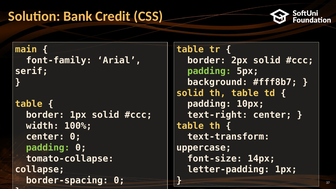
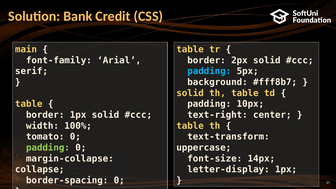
padding colour: light green -> light blue (209, 71)
center: center -> tomato (45, 137)
tomato-collapse: tomato-collapse -> margin-collapse (70, 159)
letter-padding: letter-padding -> letter-display (228, 169)
